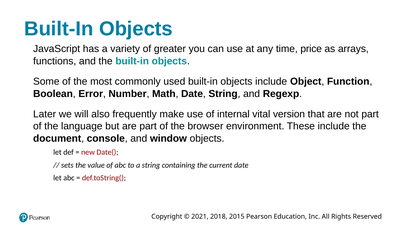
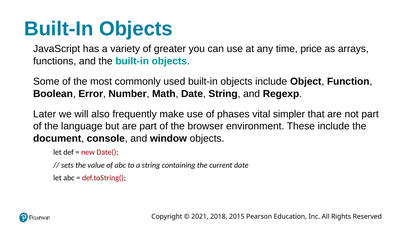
internal: internal -> phases (233, 114)
version: version -> simpler (289, 114)
